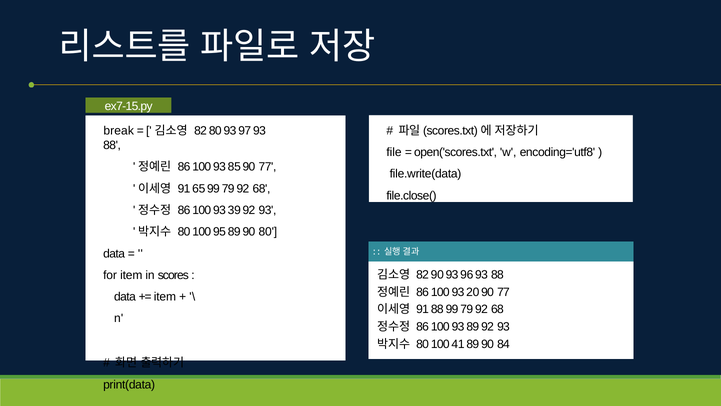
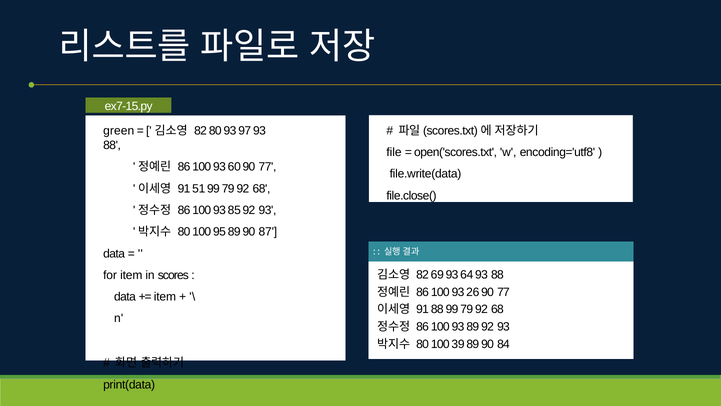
break: break -> green (119, 131)
85: 85 -> 60 (234, 167)
65: 65 -> 51 (199, 188)
39: 39 -> 85 (234, 210)
90 80: 80 -> 87 (268, 232)
82 90: 90 -> 69 (437, 274)
96: 96 -> 64 (467, 274)
20: 20 -> 26 (473, 292)
41: 41 -> 39 (458, 344)
